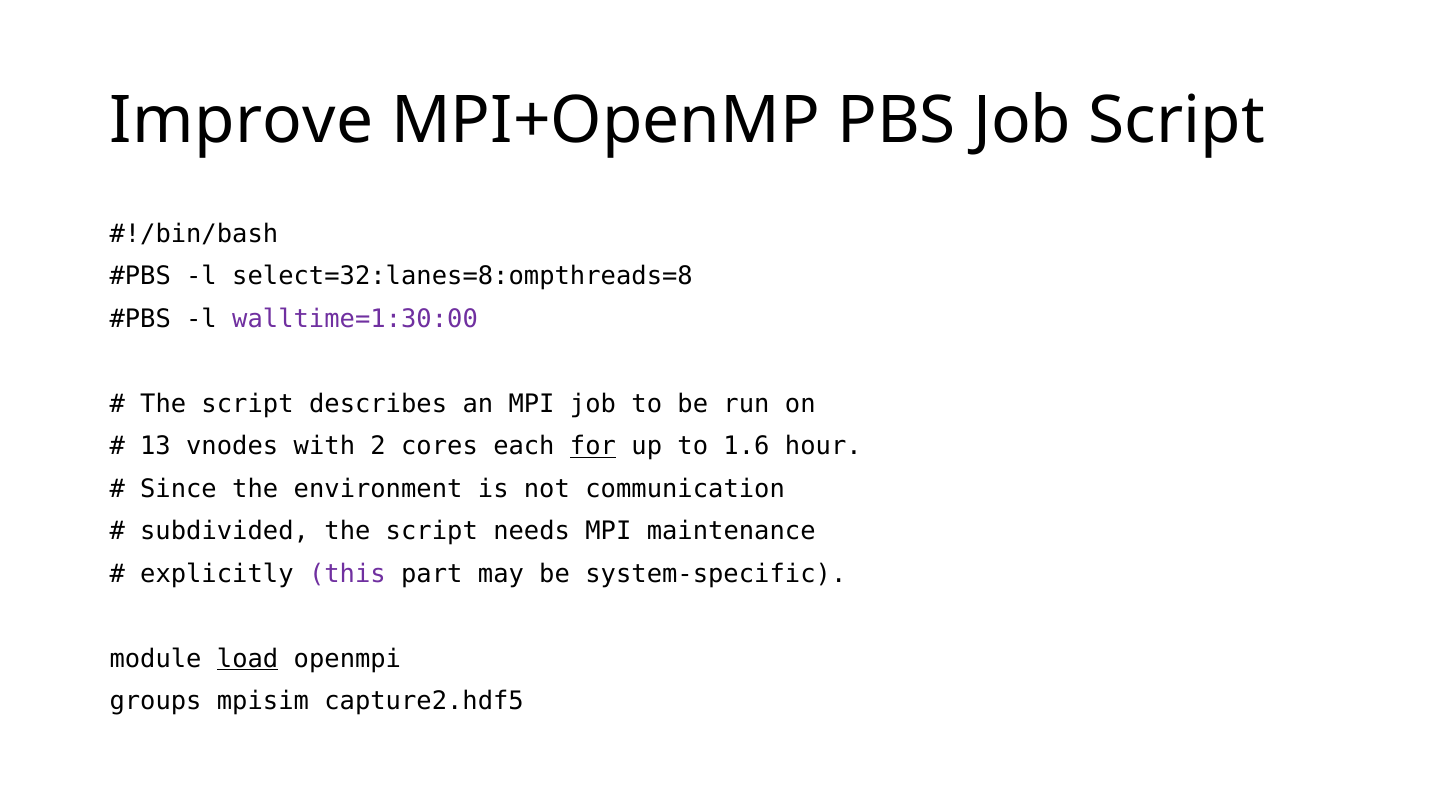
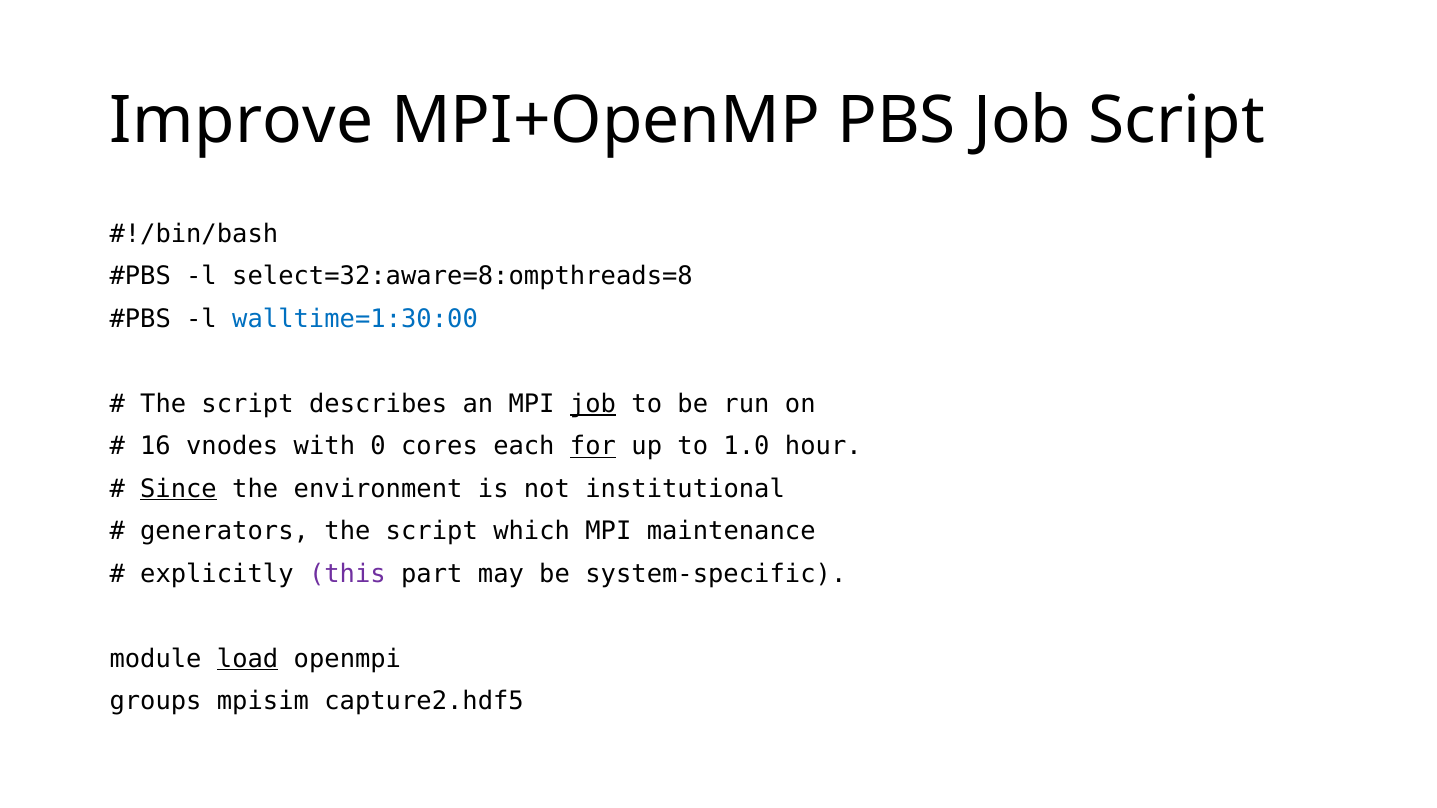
select=32:lanes=8:ompthreads=8: select=32:lanes=8:ompthreads=8 -> select=32:aware=8:ompthreads=8 (463, 277)
walltime=1:30:00 colour: purple -> blue (355, 319)
job underline: none -> present (593, 404)
13: 13 -> 16 (155, 446)
2: 2 -> 0 (378, 446)
1.6: 1.6 -> 1.0 (746, 446)
Since underline: none -> present (178, 489)
communication: communication -> institutional (685, 489)
subdivided: subdivided -> generators (225, 531)
needs: needs -> which (532, 531)
